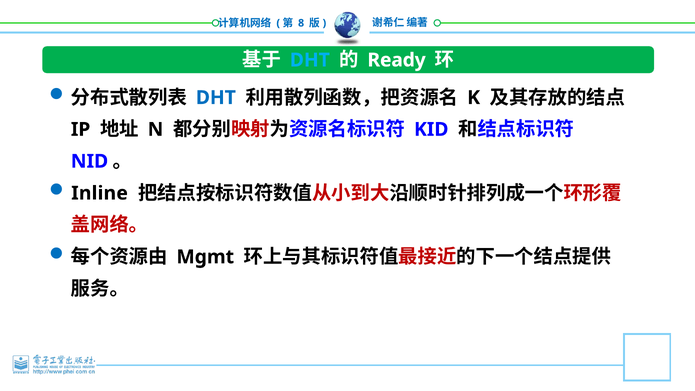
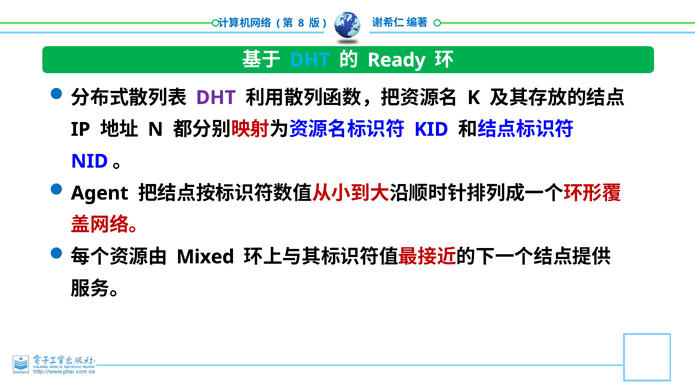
DHT colour: blue -> purple (216, 98)
Inline: Inline -> Agent (100, 193)
Mgmt: Mgmt -> Mixed (205, 257)
